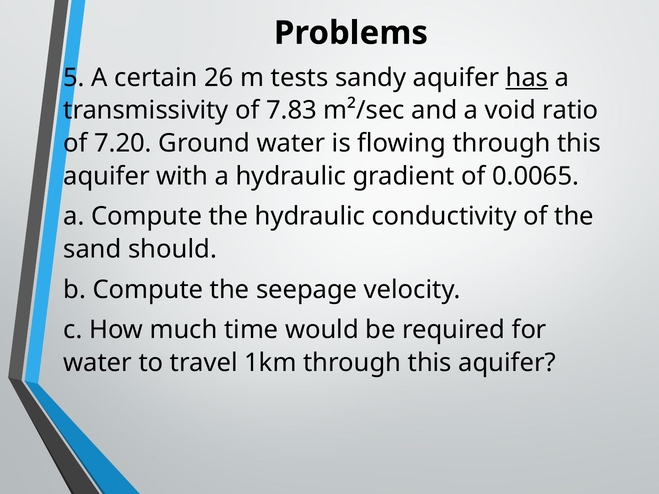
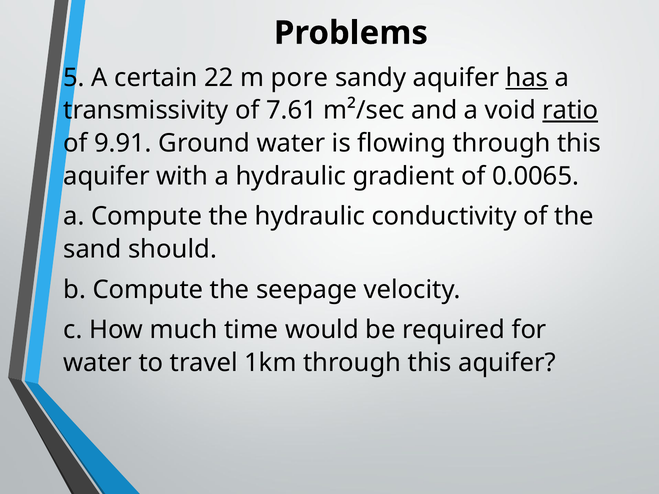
26: 26 -> 22 (219, 78)
tests: tests -> pore (299, 78)
7.83: 7.83 -> 7.61 (291, 111)
ratio underline: none -> present (570, 111)
7.20: 7.20 -> 9.91 (123, 143)
